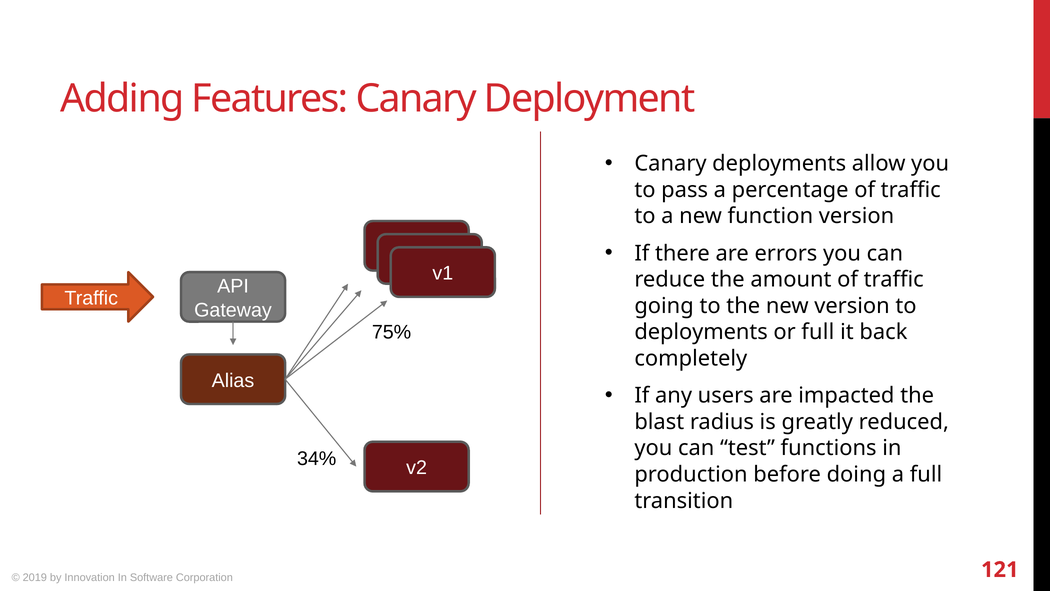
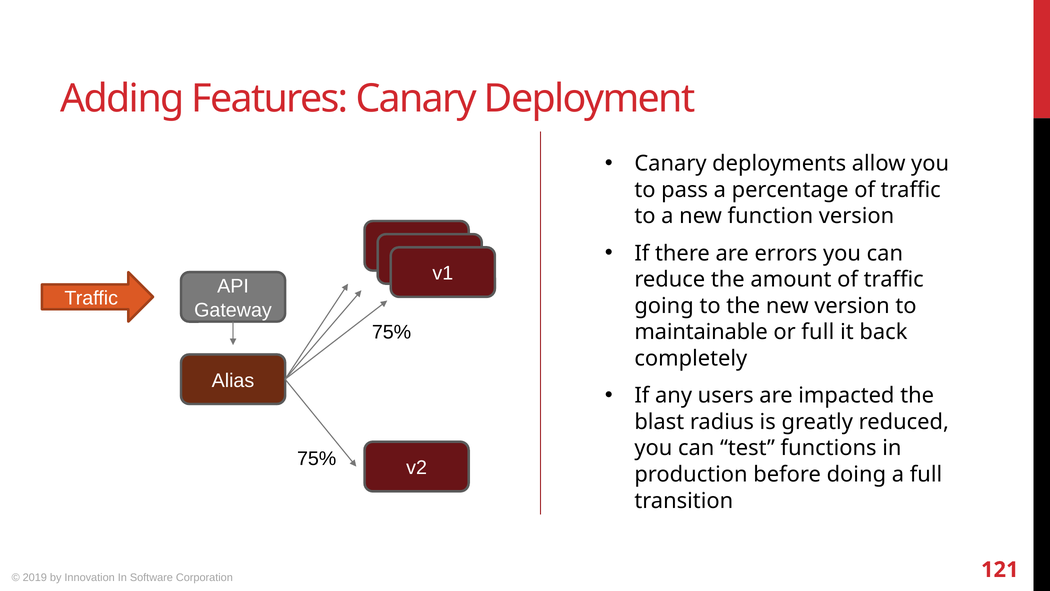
deployments: deployments -> maintainable (701, 332)
34%: 34% -> 75% (317, 459)
